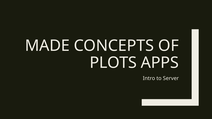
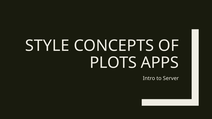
MADE: MADE -> STYLE (47, 46)
